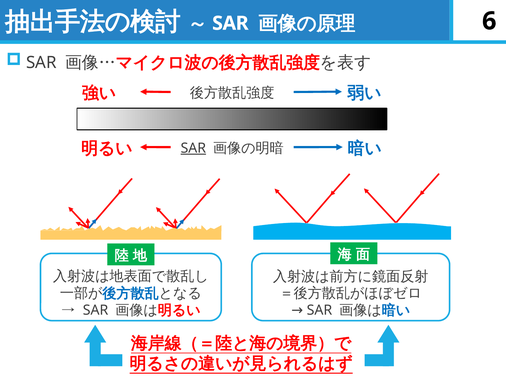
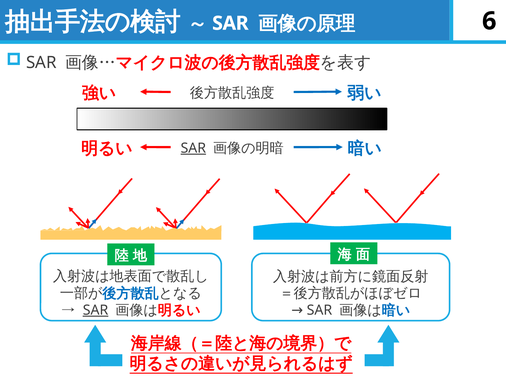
SAR underline: none -> present (96, 310)
